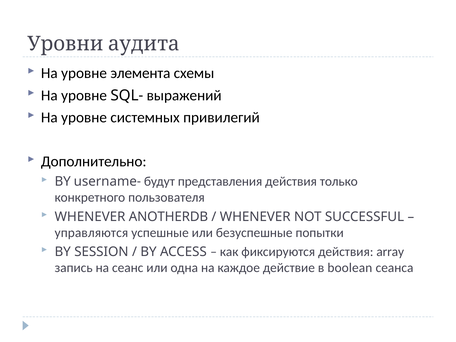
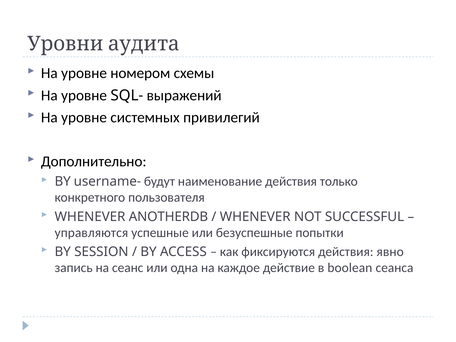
элемента: элемента -> номером (140, 73)
представления: представления -> наименование (220, 182)
array: array -> явно (390, 252)
